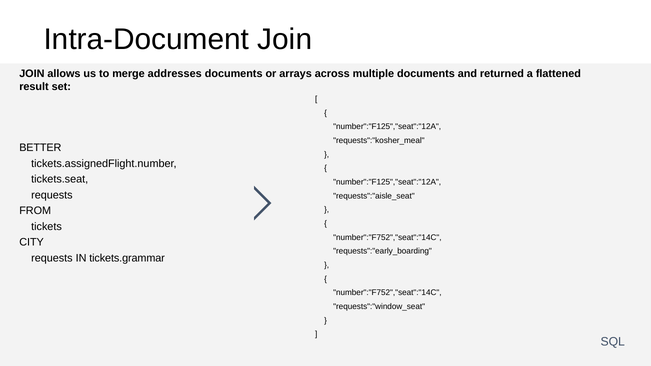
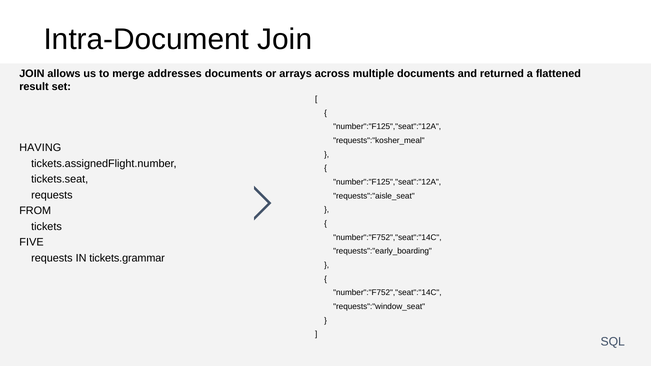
BETTER: BETTER -> HAVING (40, 148)
CITY: CITY -> FIVE (31, 242)
